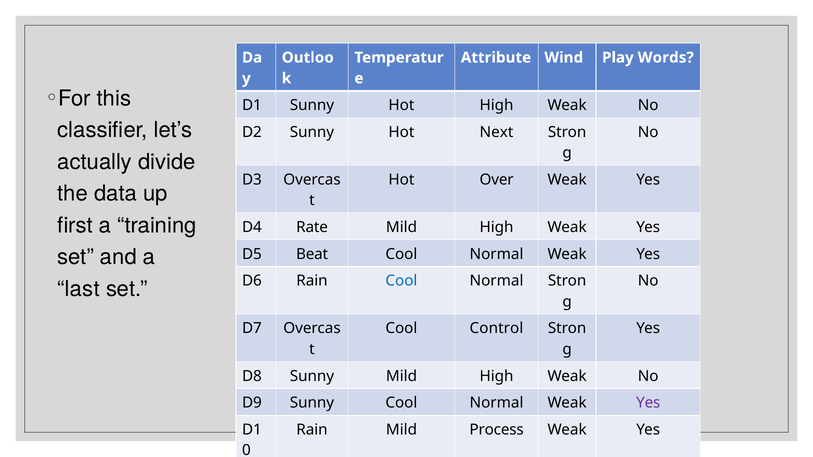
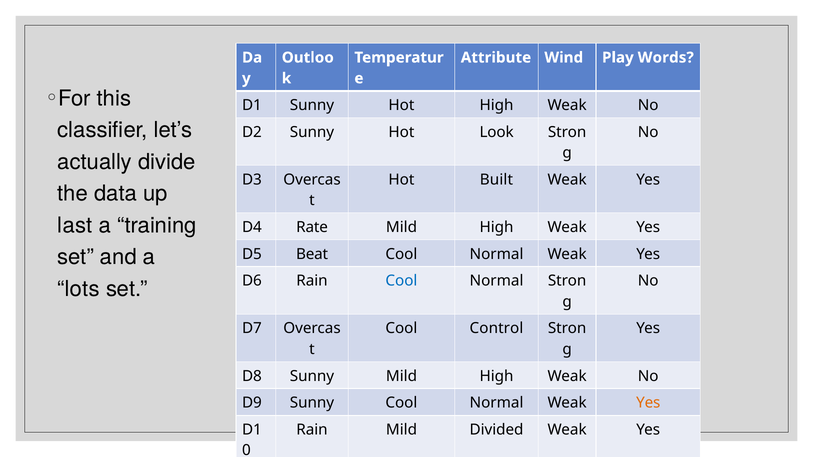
Next: Next -> Look (497, 132)
Over: Over -> Built (496, 180)
first: first -> last (75, 225)
last: last -> lots (79, 289)
Yes colour: purple -> orange (648, 403)
Process: Process -> Divided (497, 430)
